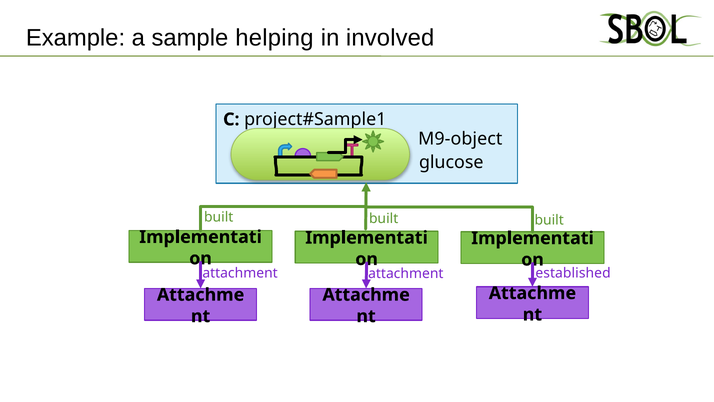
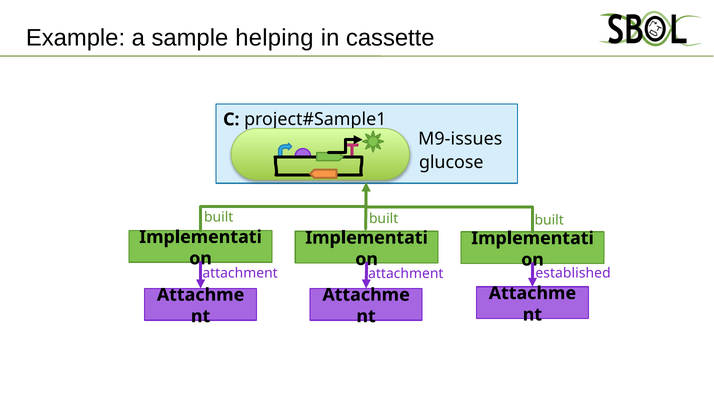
involved: involved -> cassette (390, 38)
M9-object: M9-object -> M9-issues (460, 139)
